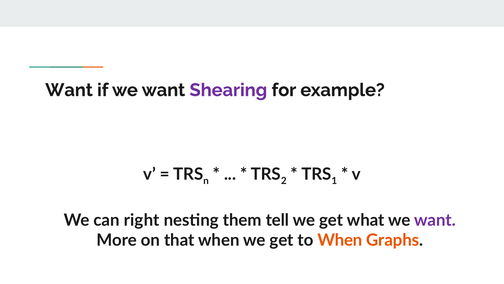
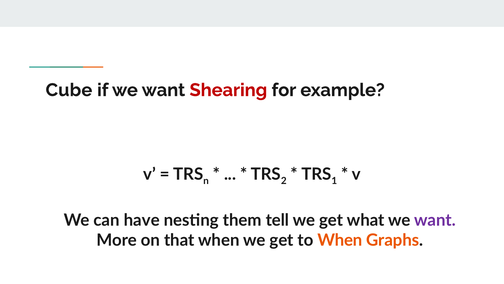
Want: Want -> Cube (69, 90)
Shearing colour: purple -> red (228, 90)
right: right -> have (142, 220)
